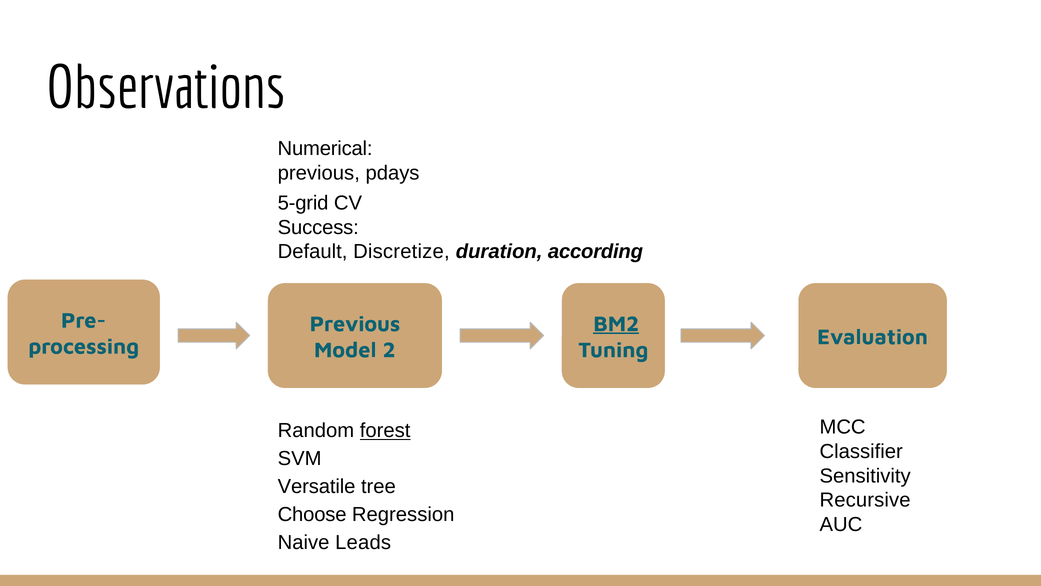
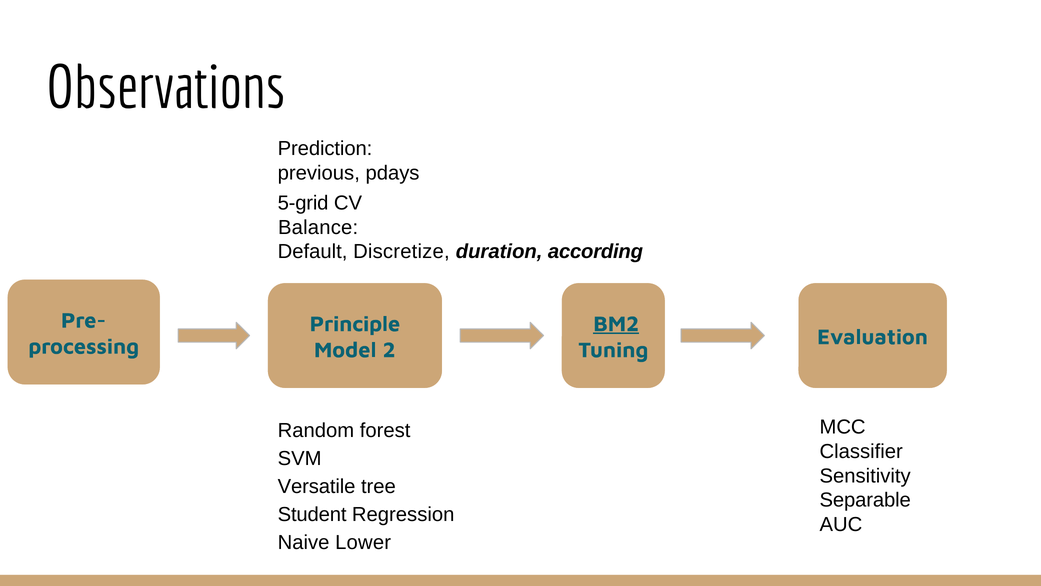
Numerical: Numerical -> Prediction (325, 149)
Success: Success -> Balance (318, 227)
Previous: Previous -> Principle (355, 324)
forest underline: present -> none (385, 430)
Recursive: Recursive -> Separable (865, 500)
Choose: Choose -> Student (312, 514)
Leads: Leads -> Lower (363, 542)
